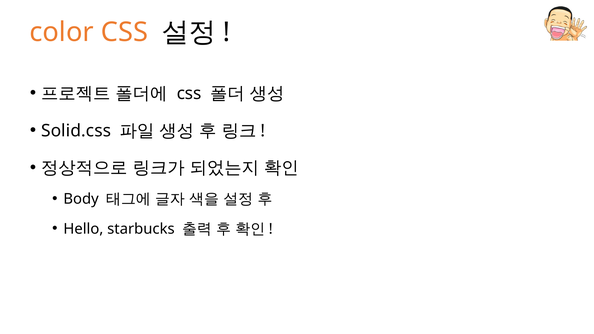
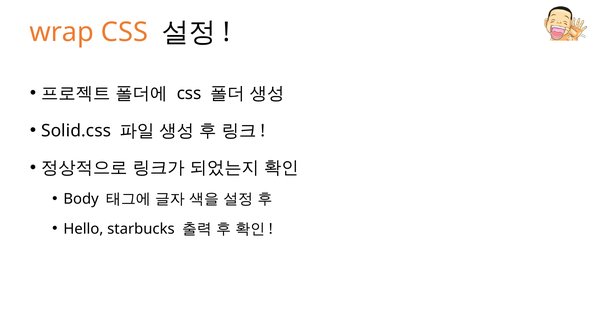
color: color -> wrap (62, 32)
